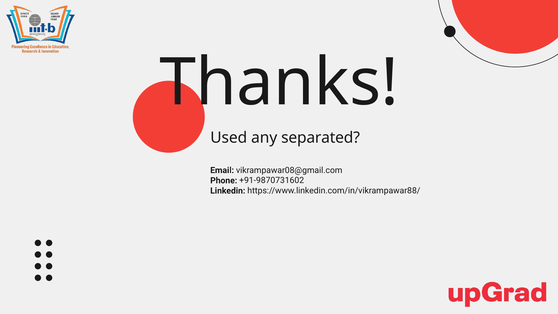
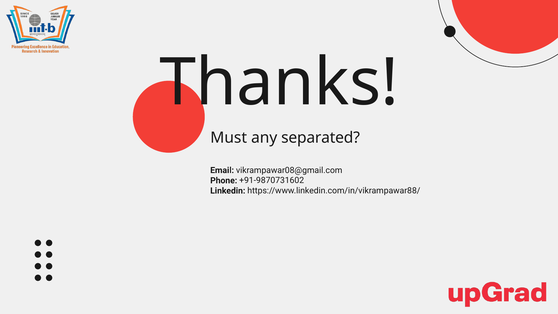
Used: Used -> Must (229, 138)
